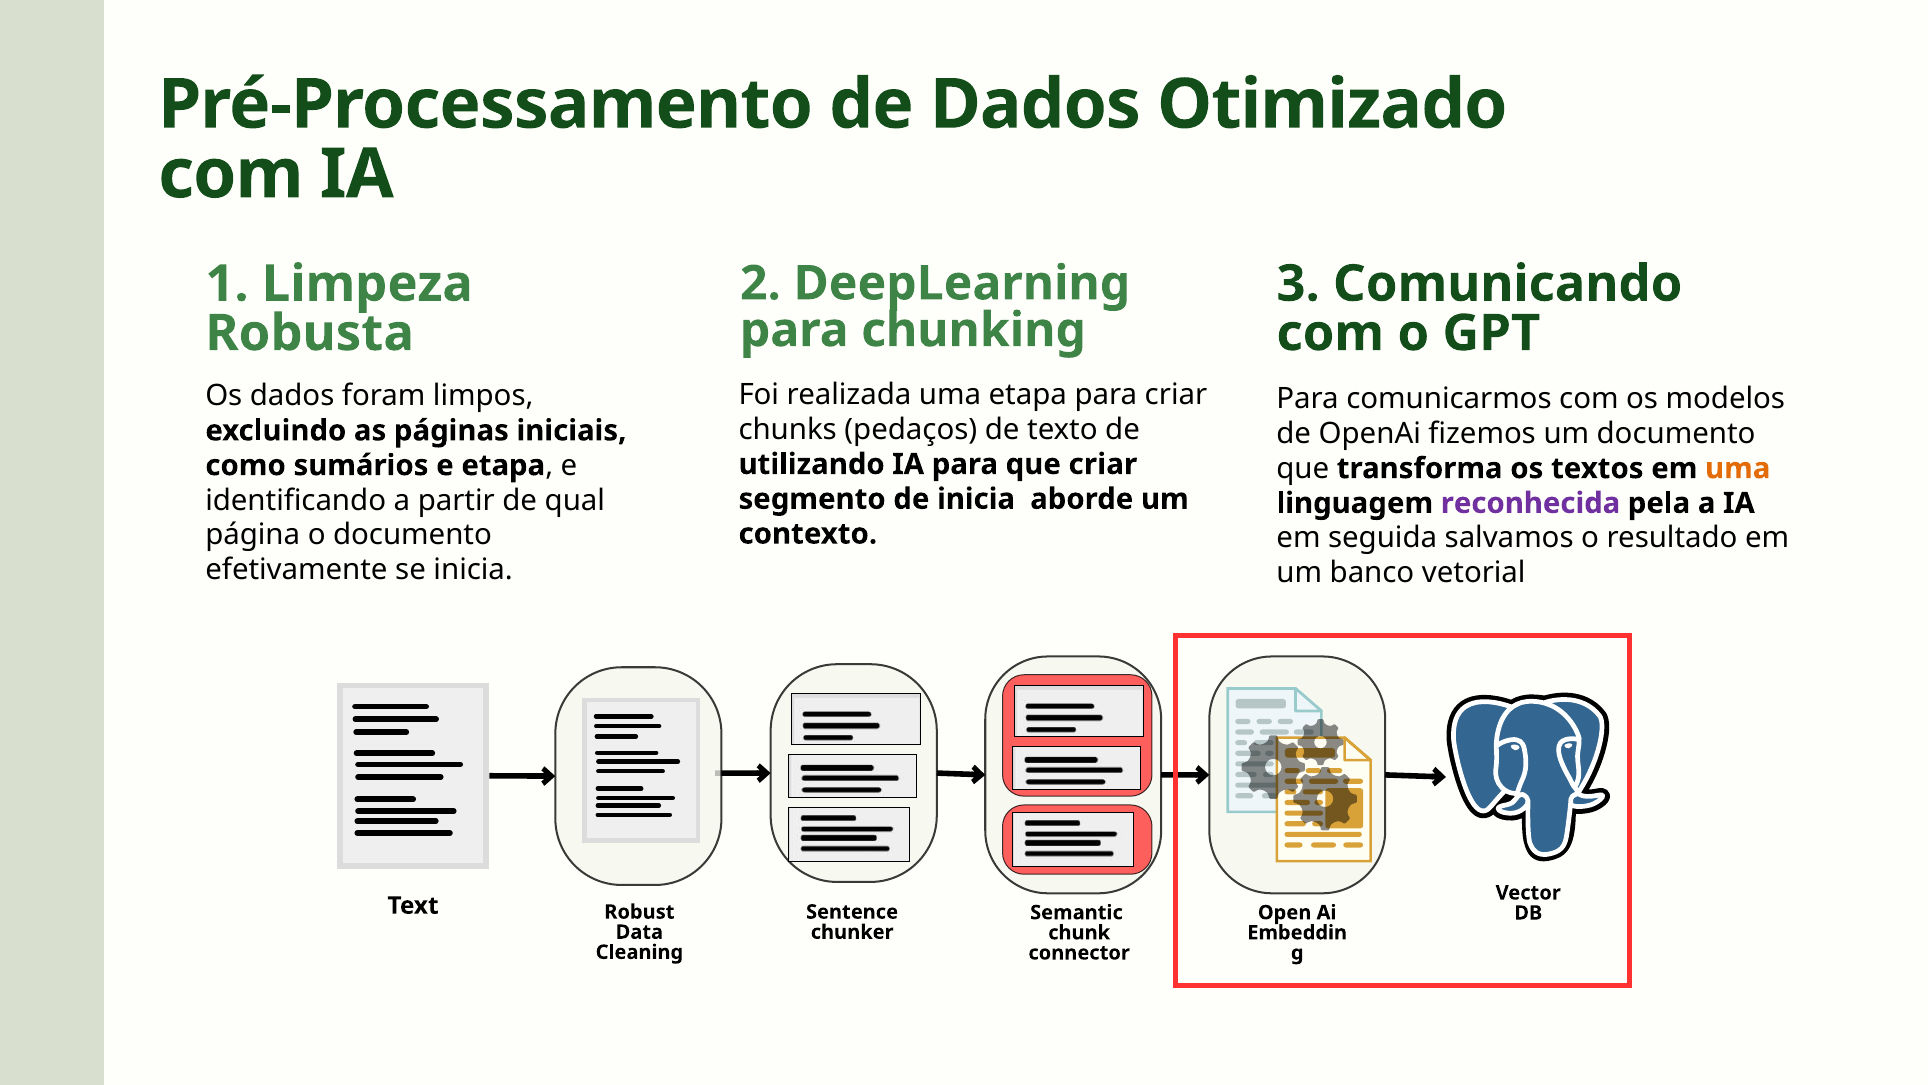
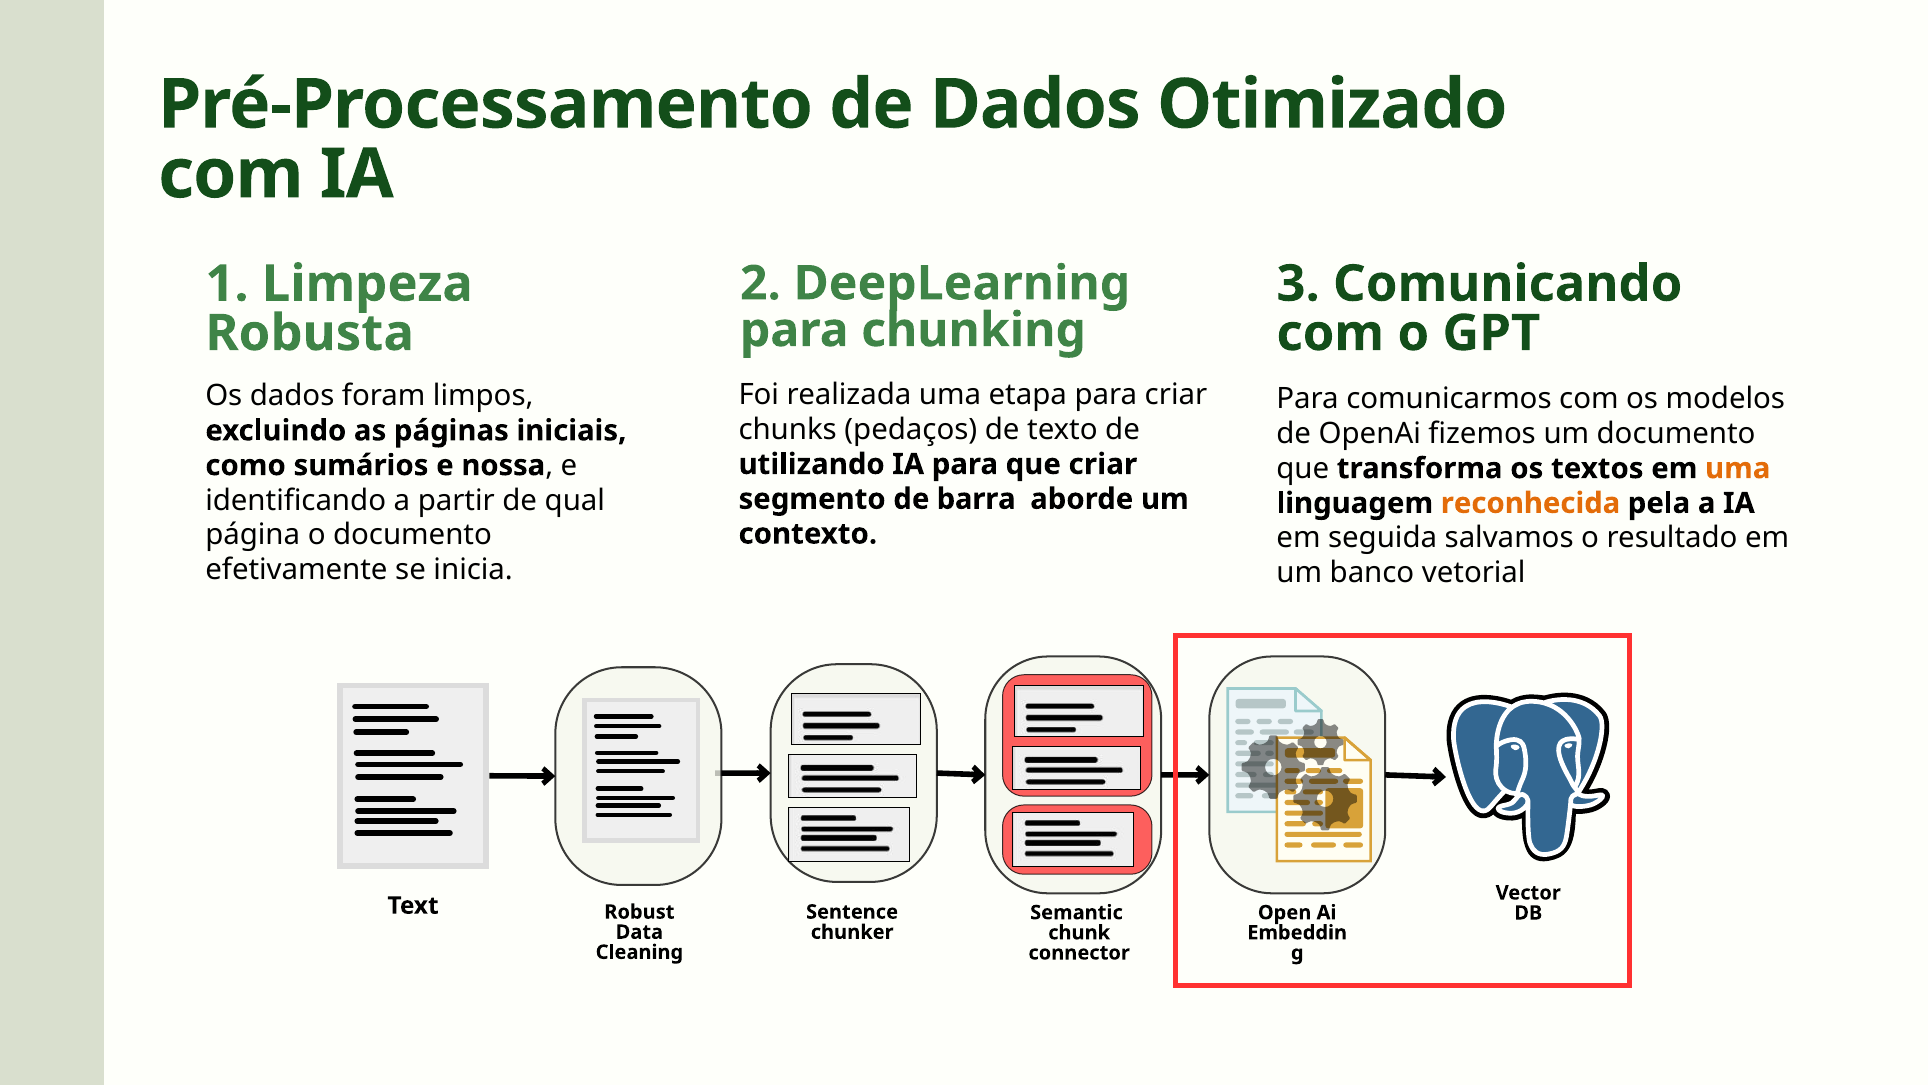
e etapa: etapa -> nossa (503, 465)
de inicia: inicia -> barra (976, 499)
reconhecida colour: purple -> orange (1531, 503)
